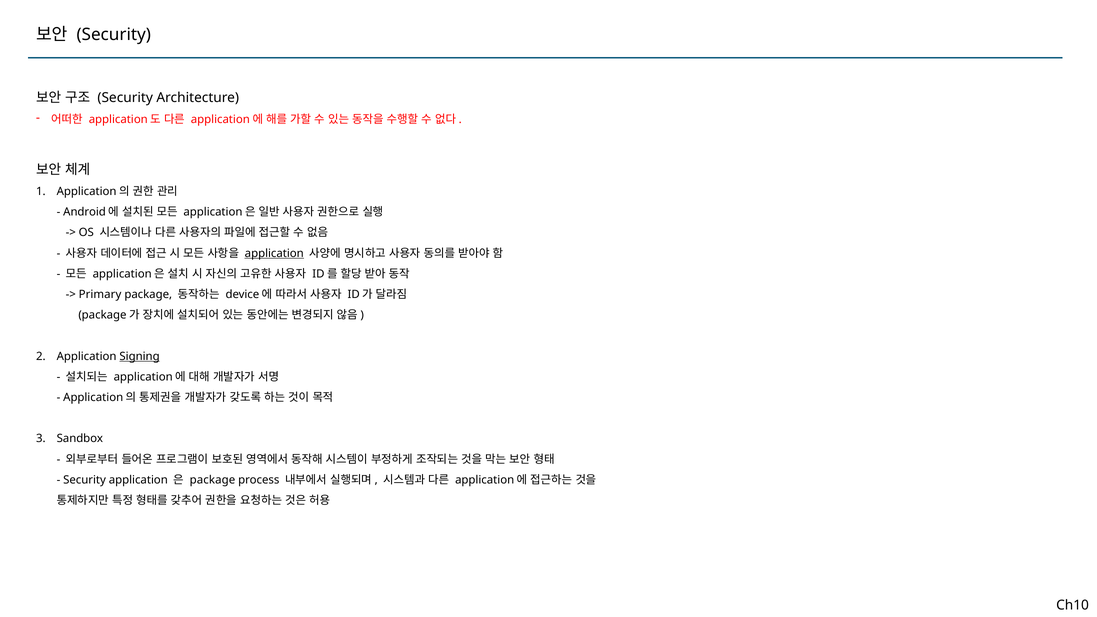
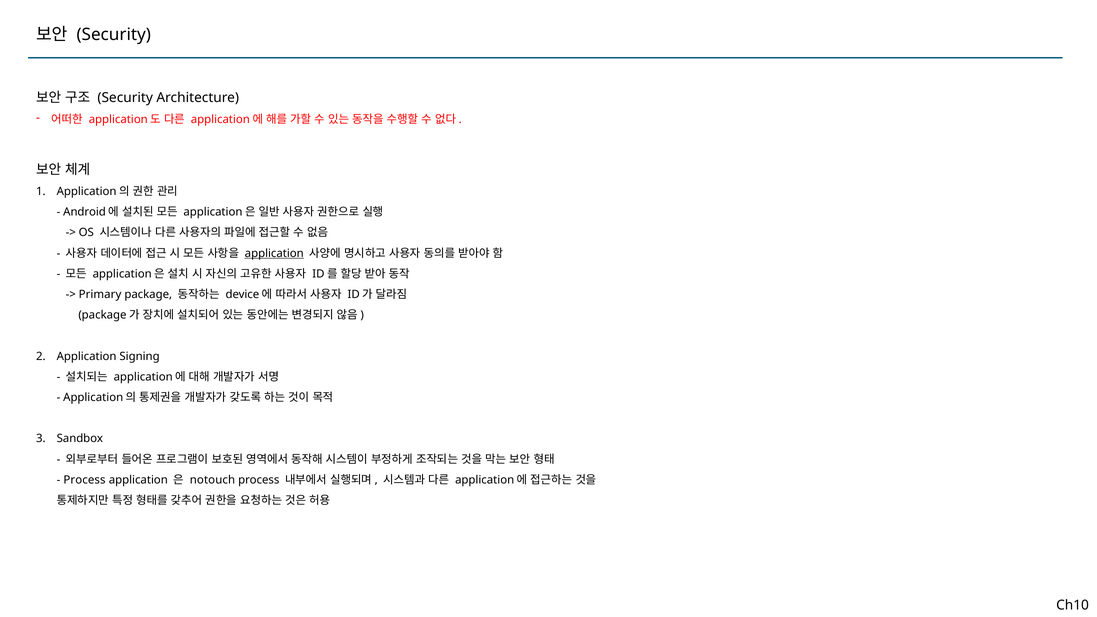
Signing underline: present -> none (140, 356)
Security: Security -> Process (84, 480)
package: package -> notouch (212, 480)
